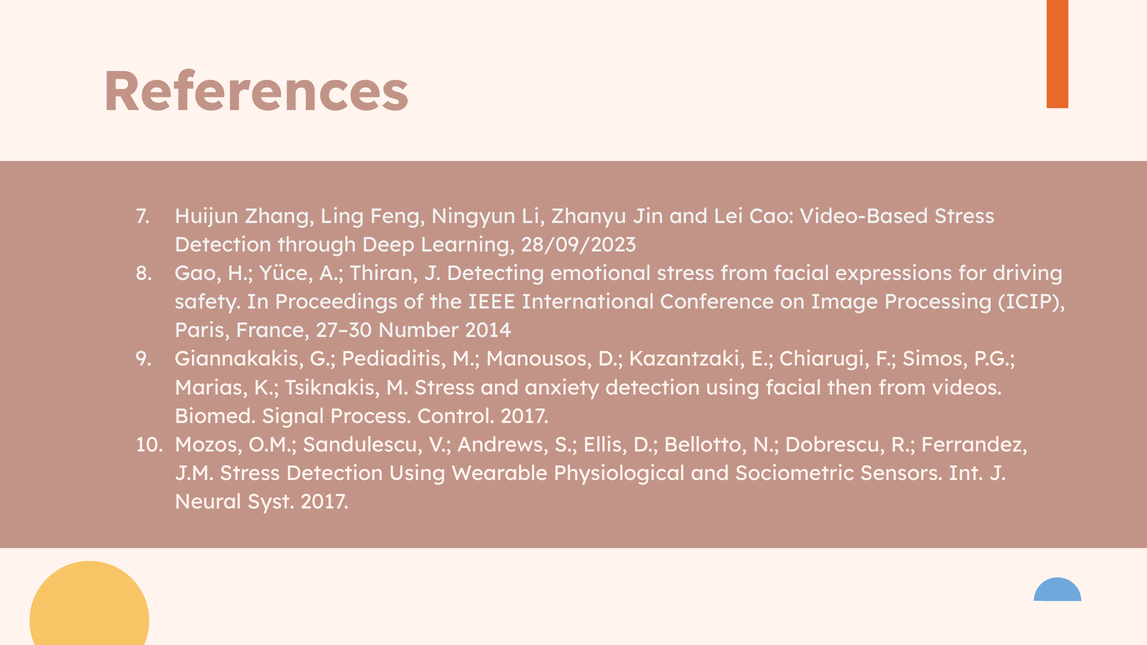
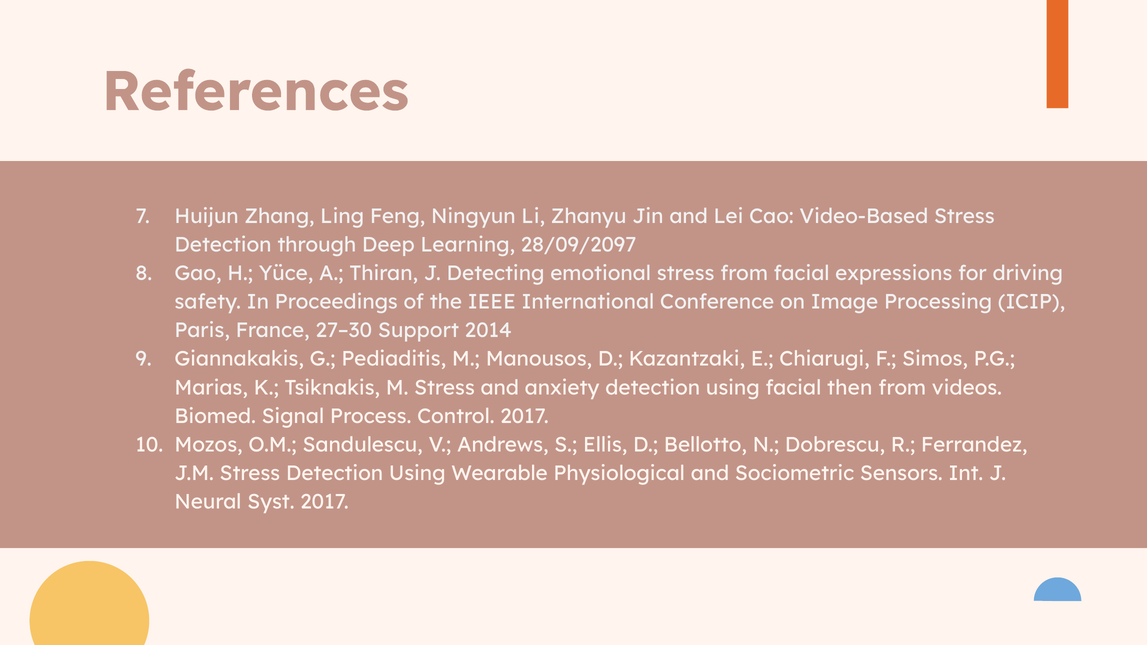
28/09/2023: 28/09/2023 -> 28/09/2097 (579, 245)
Number: Number -> Support (418, 331)
